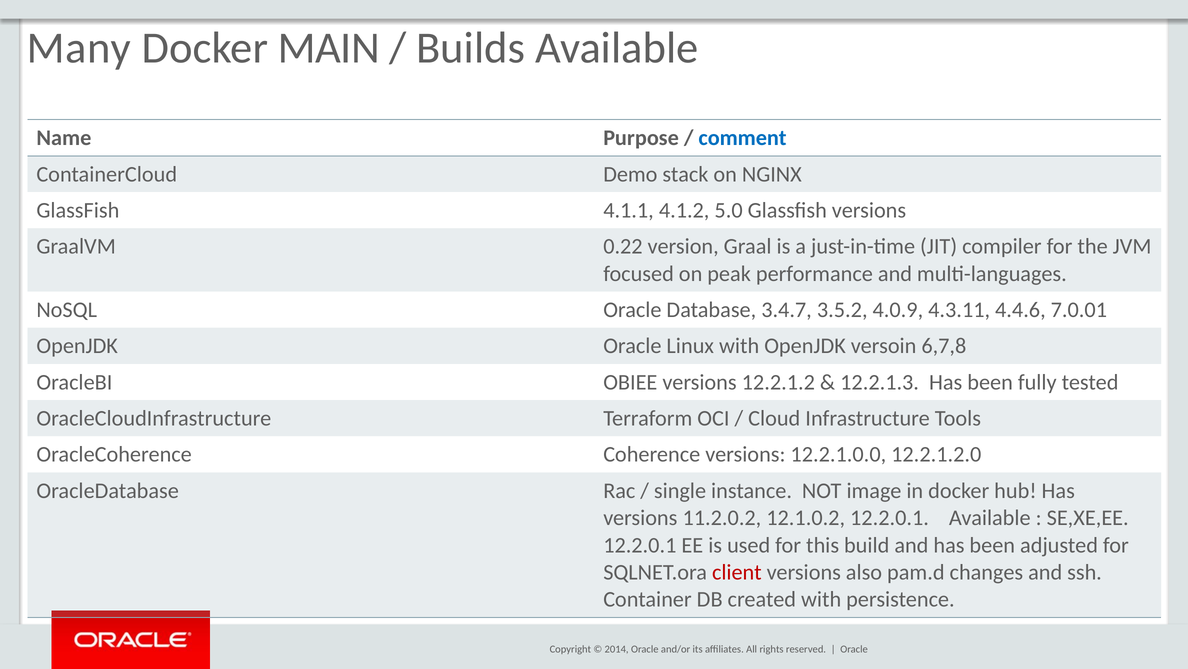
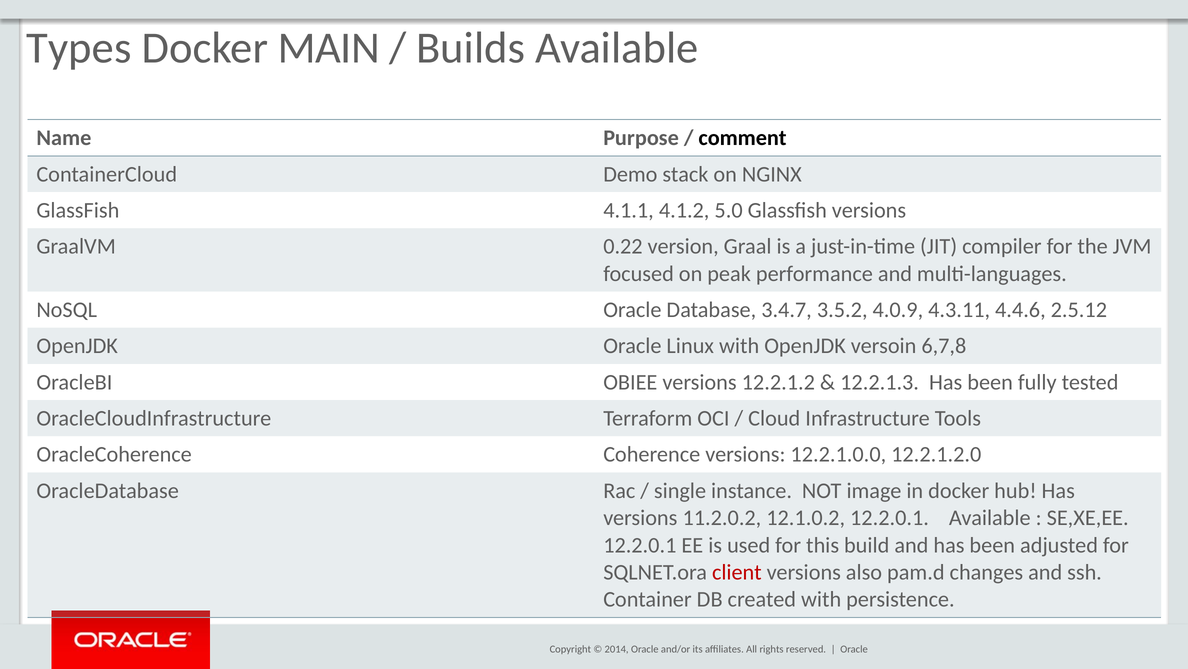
Many: Many -> Types (79, 48)
comment colour: blue -> black (743, 138)
7.0.01: 7.0.01 -> 2.5.12 (1079, 310)
